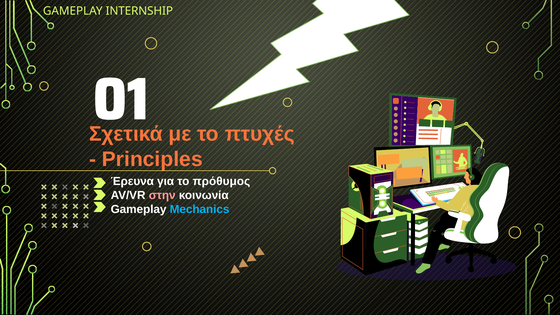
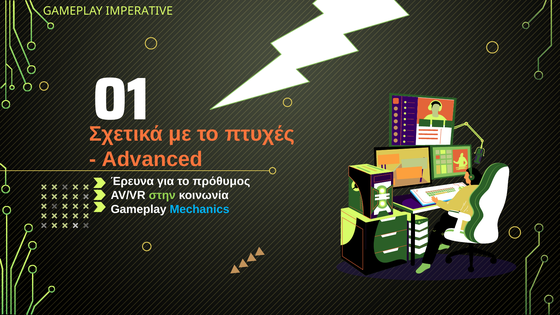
INTERNSHIP: INTERNSHIP -> IMPERATIVE (139, 11)
Principles: Principles -> Advanced (152, 159)
στην colour: pink -> light green (162, 195)
